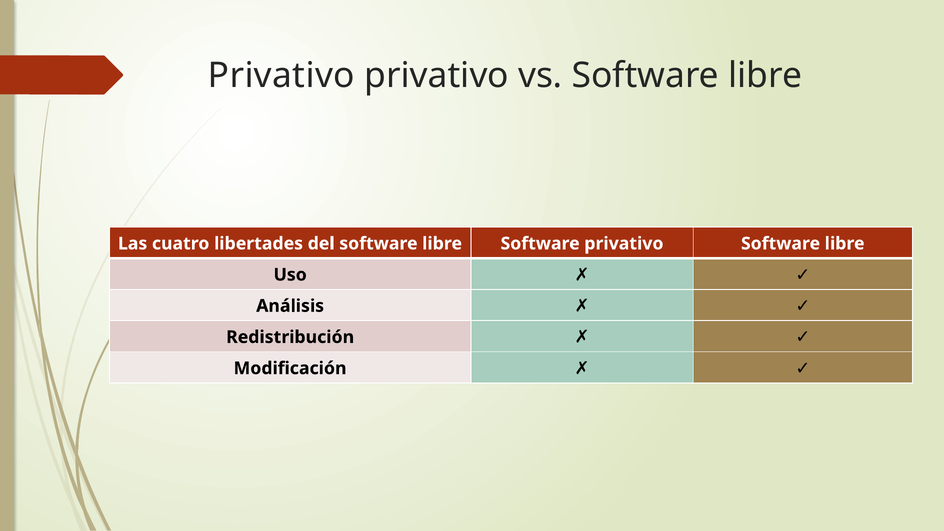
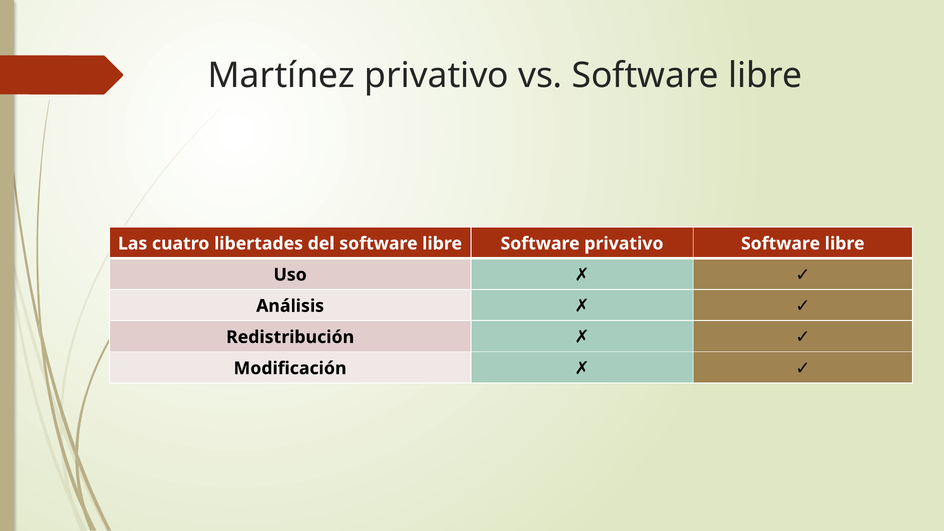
Privativo: Privativo -> Martínez (281, 76)
